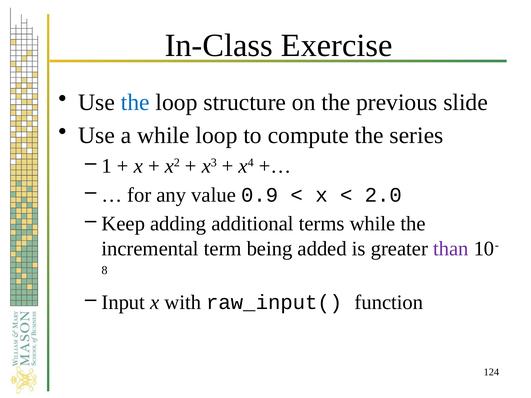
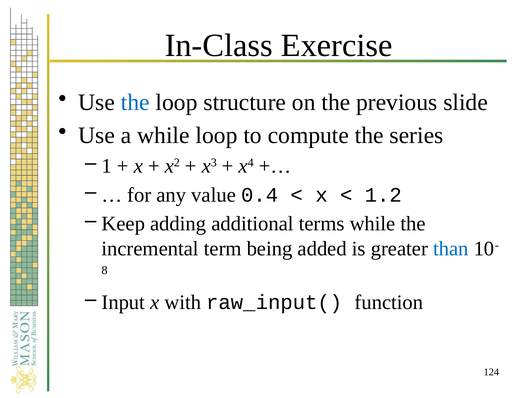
0.9: 0.9 -> 0.4 (260, 195)
2.0: 2.0 -> 1.2 (383, 195)
than colour: purple -> blue (451, 249)
